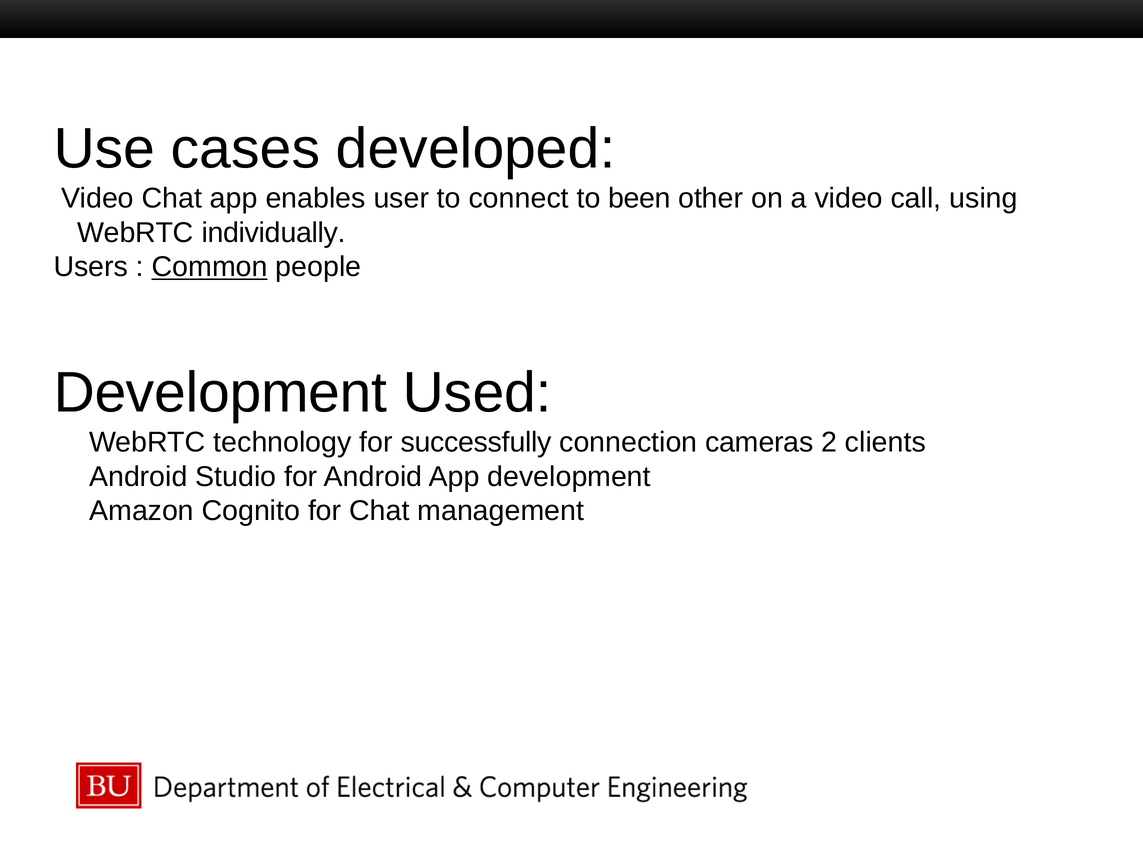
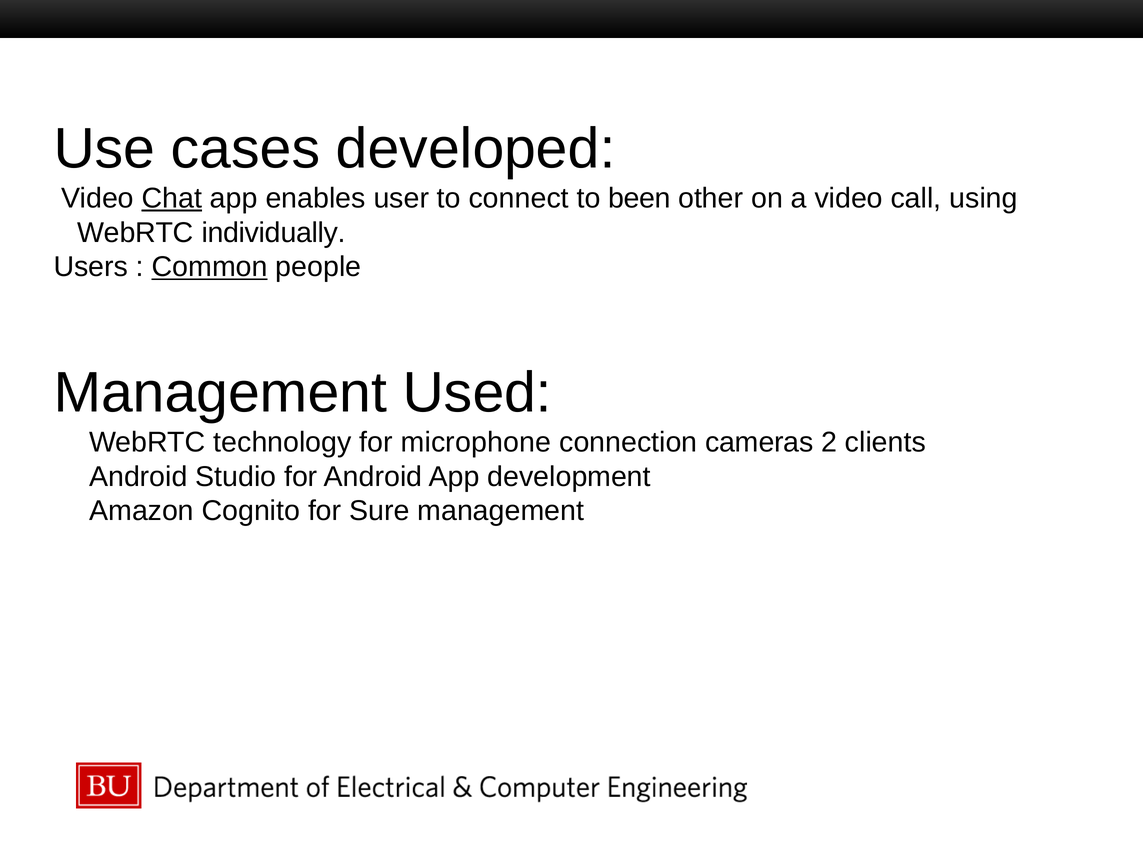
Chat underline: none -> present (172, 198)
Development: Development -> Management (220, 393)
successfully: successfully -> microphone (476, 442)
for Chat: Chat -> Sure (379, 511)
